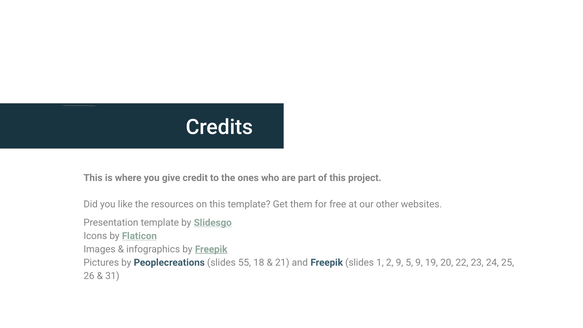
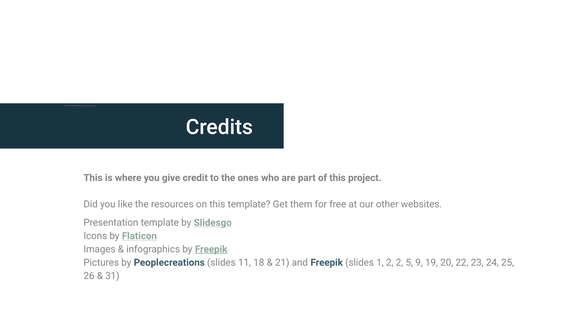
55: 55 -> 11 (245, 262)
2 9: 9 -> 2 (399, 262)
